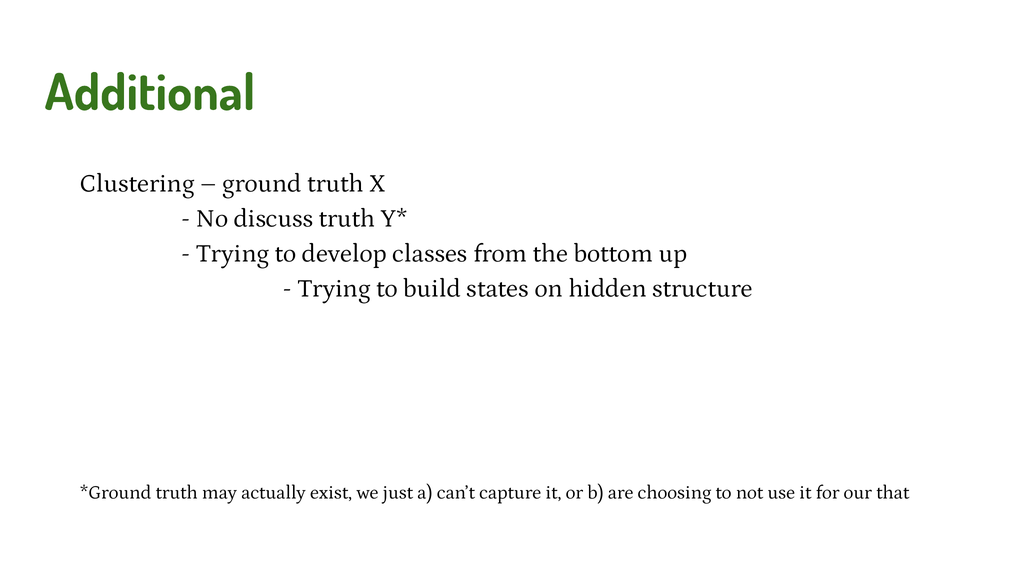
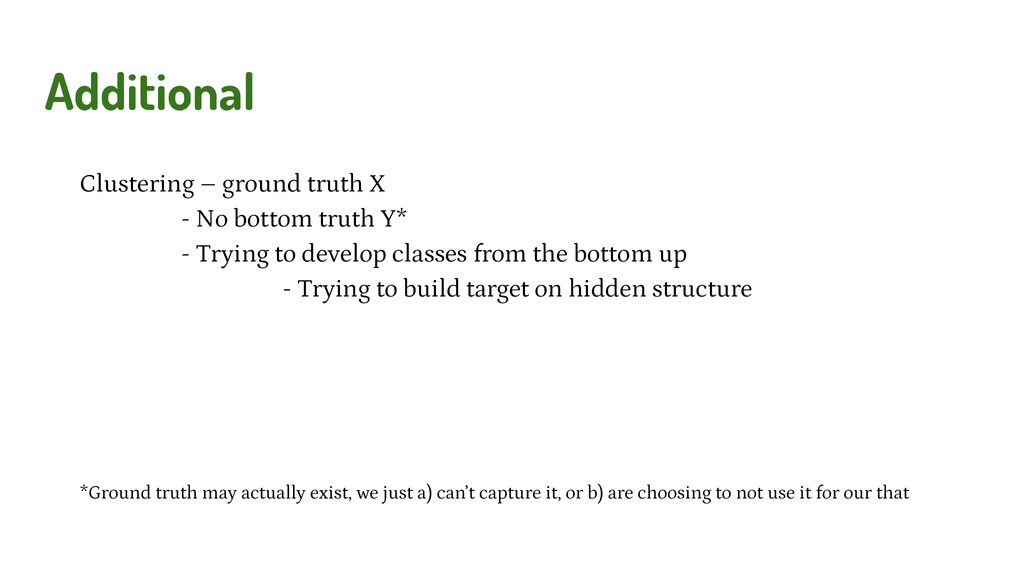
No discuss: discuss -> bottom (273, 218)
states: states -> target (498, 288)
